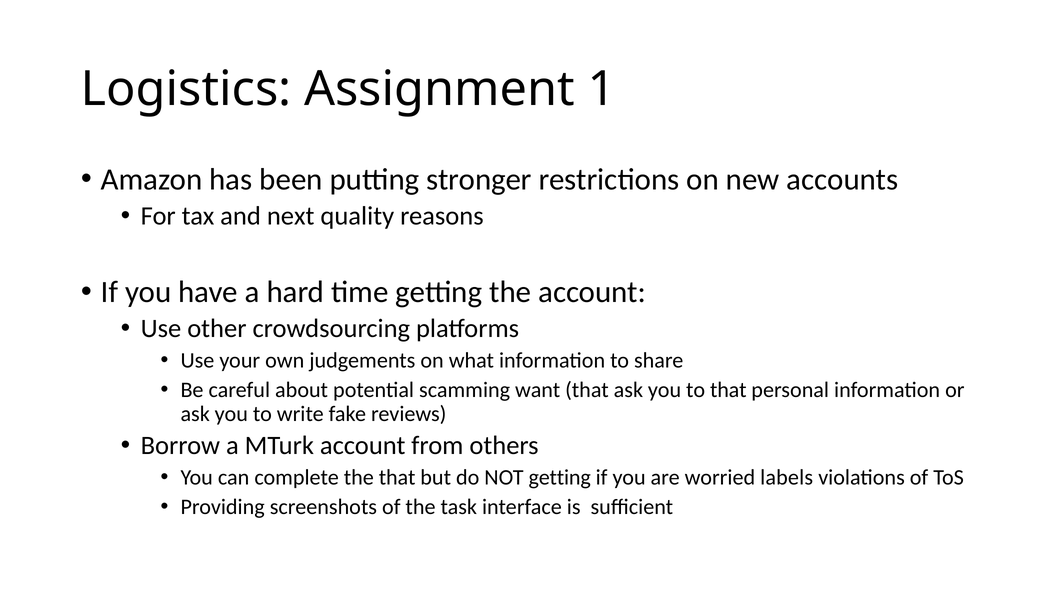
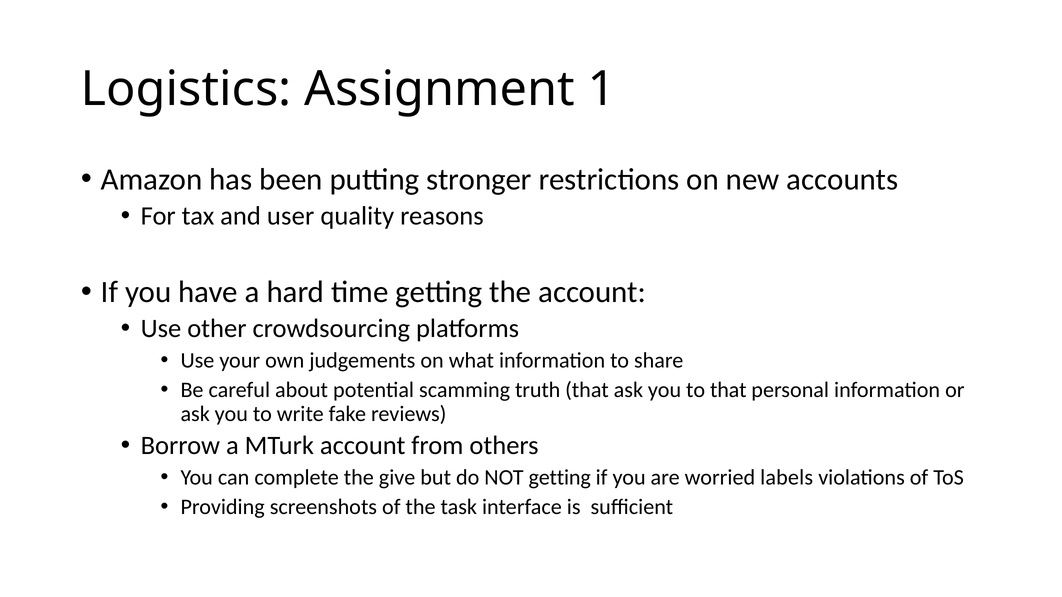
next: next -> user (291, 216)
want: want -> truth (538, 390)
the that: that -> give (397, 478)
